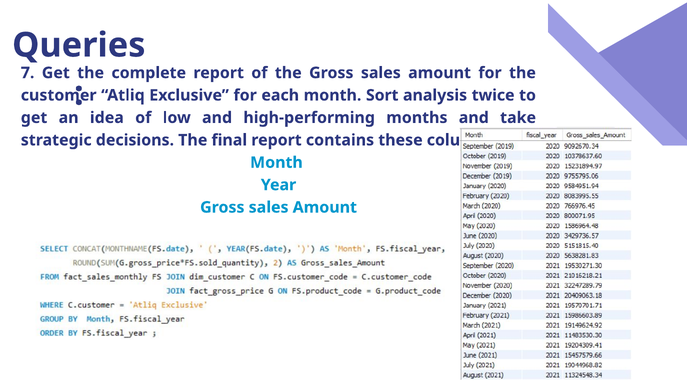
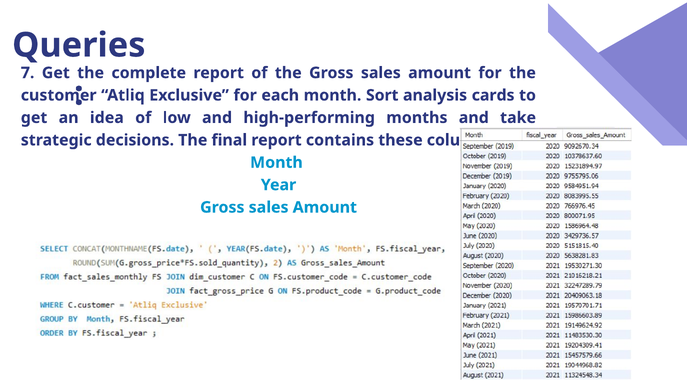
twice: twice -> cards (493, 95)
